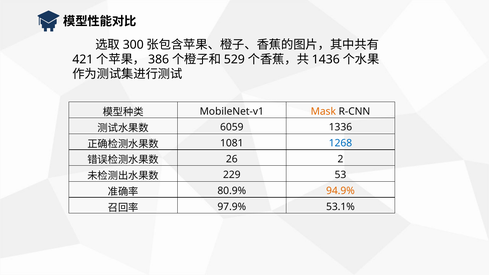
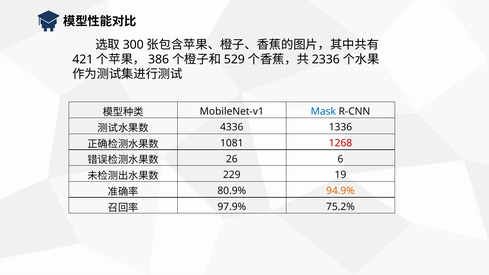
1436: 1436 -> 2336 (326, 60)
Mask colour: orange -> blue (323, 111)
6059: 6059 -> 4336 (232, 127)
1268 colour: blue -> red (340, 143)
2: 2 -> 6 (340, 159)
53: 53 -> 19 (340, 175)
53.1%: 53.1% -> 75.2% (340, 207)
